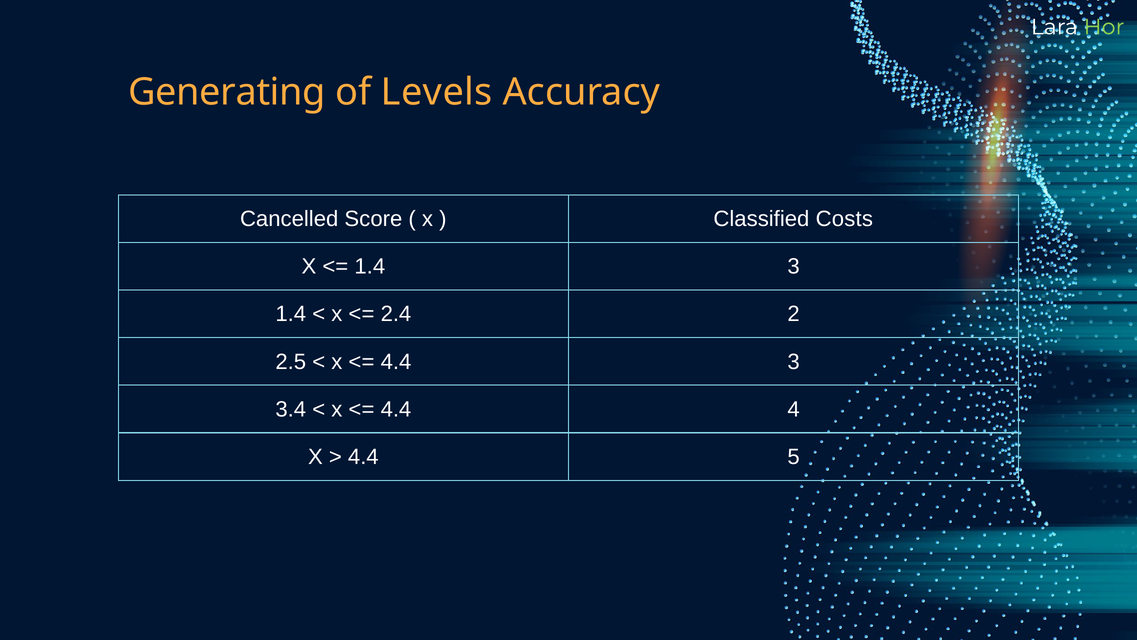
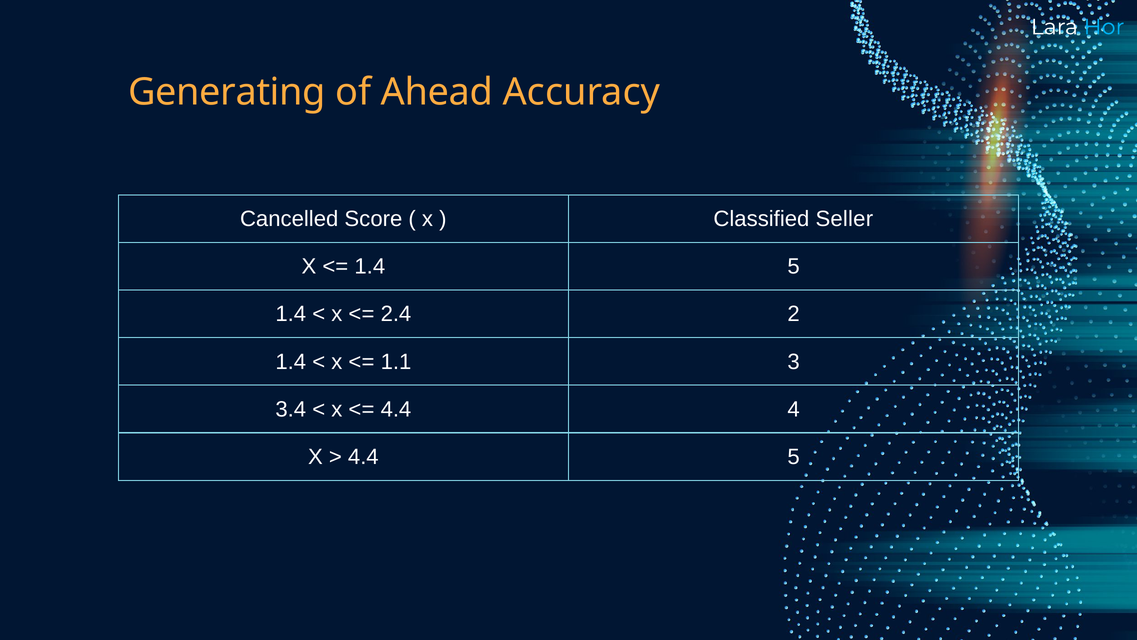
Hor colour: light green -> light blue (1104, 27)
Levels: Levels -> Ahead (437, 92)
Costs: Costs -> Seller (844, 219)
1.4 3: 3 -> 5 (794, 266)
2.5: 2.5 -> 1.4 (291, 362)
4.4: 4.4 -> 1.1 (396, 362)
